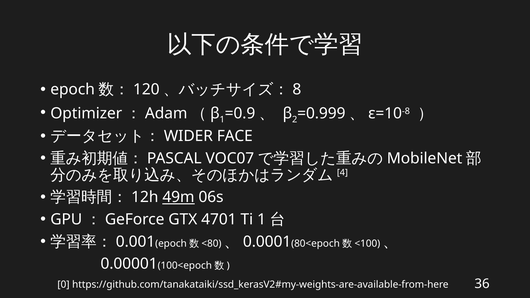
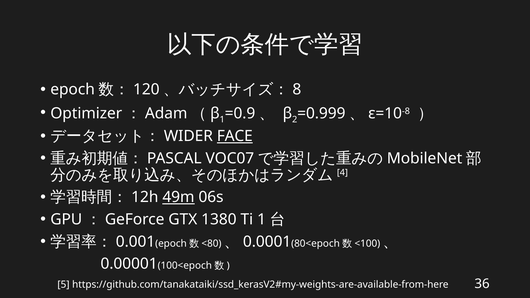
FACE underline: none -> present (235, 136)
4701: 4701 -> 1380 (219, 219)
0: 0 -> 5 (63, 285)
